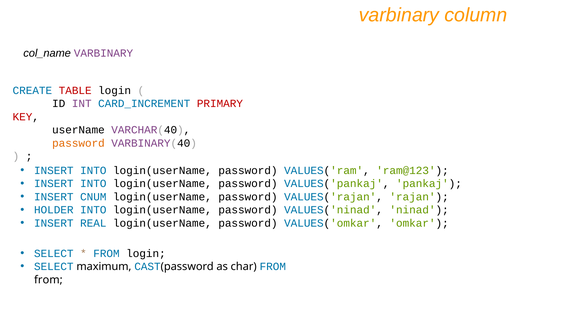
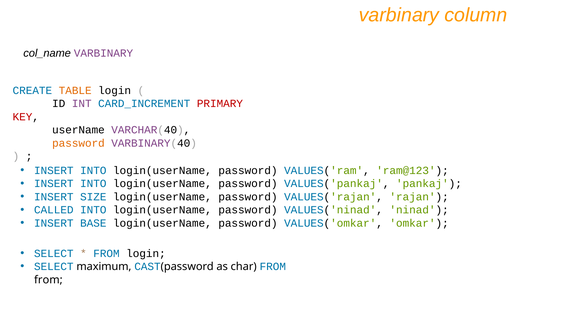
TABLE colour: red -> orange (75, 91)
CNUM: CNUM -> SIZE (93, 197)
HOLDER: HOLDER -> CALLED (54, 210)
REAL: REAL -> BASE (93, 223)
